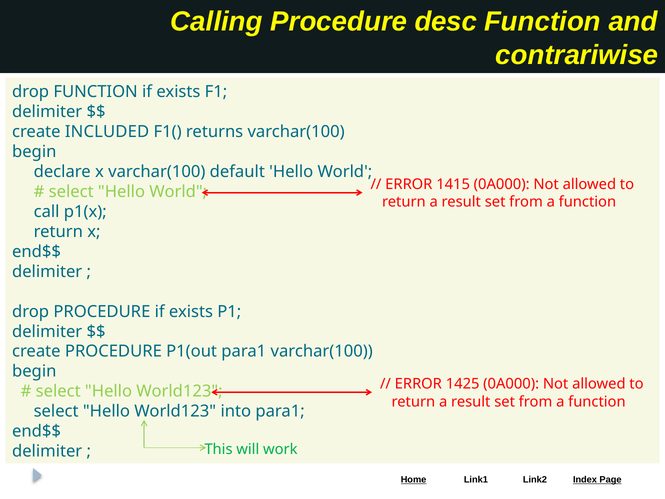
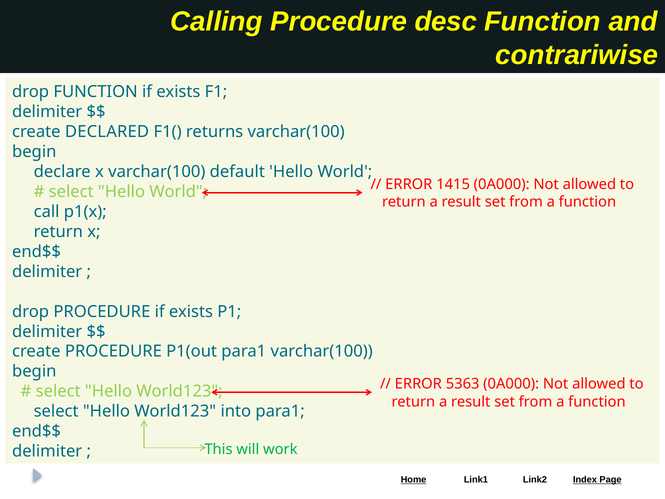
INCLUDED: INCLUDED -> DECLARED (107, 132)
1425: 1425 -> 5363 (463, 384)
